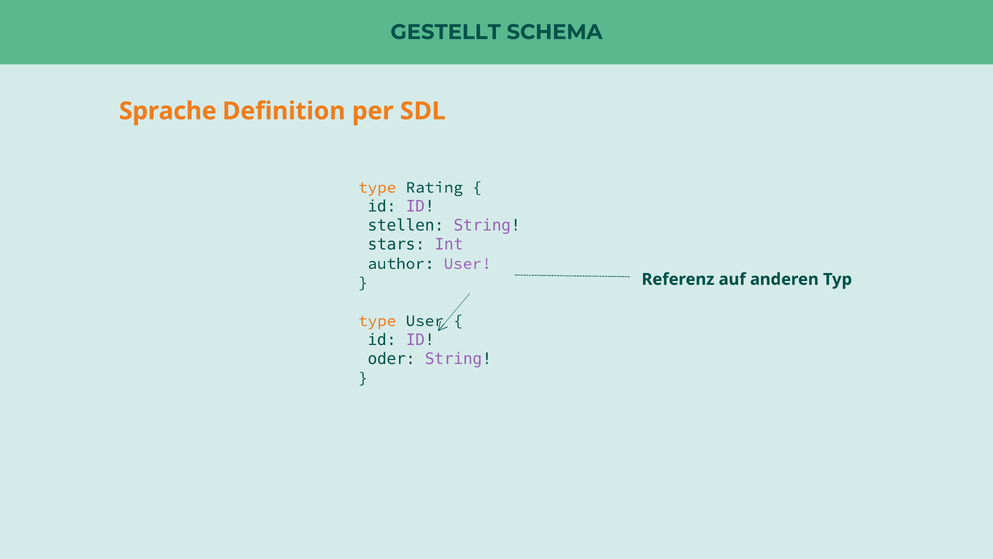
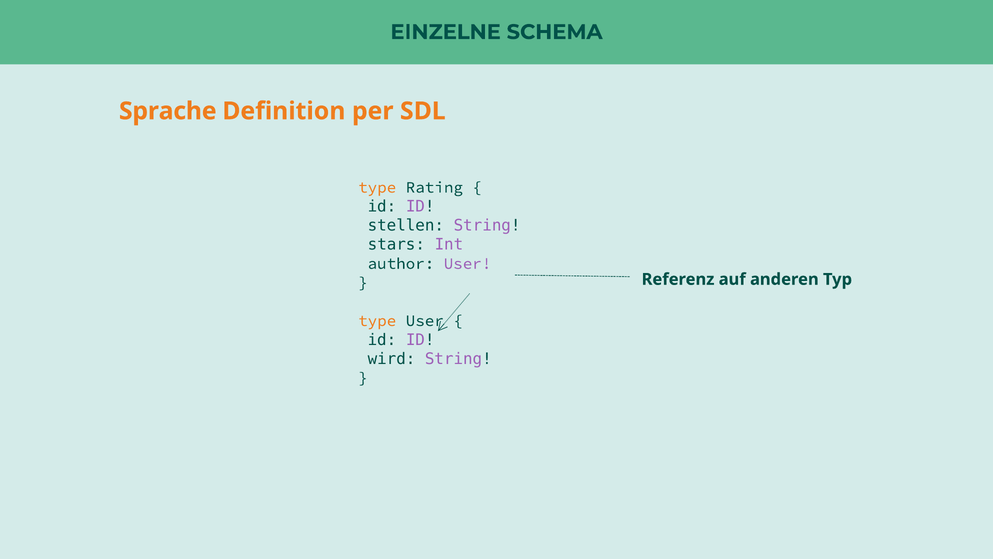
GESTELLT: GESTELLT -> EINZELNE (446, 32)
oder: oder -> wird (392, 359)
